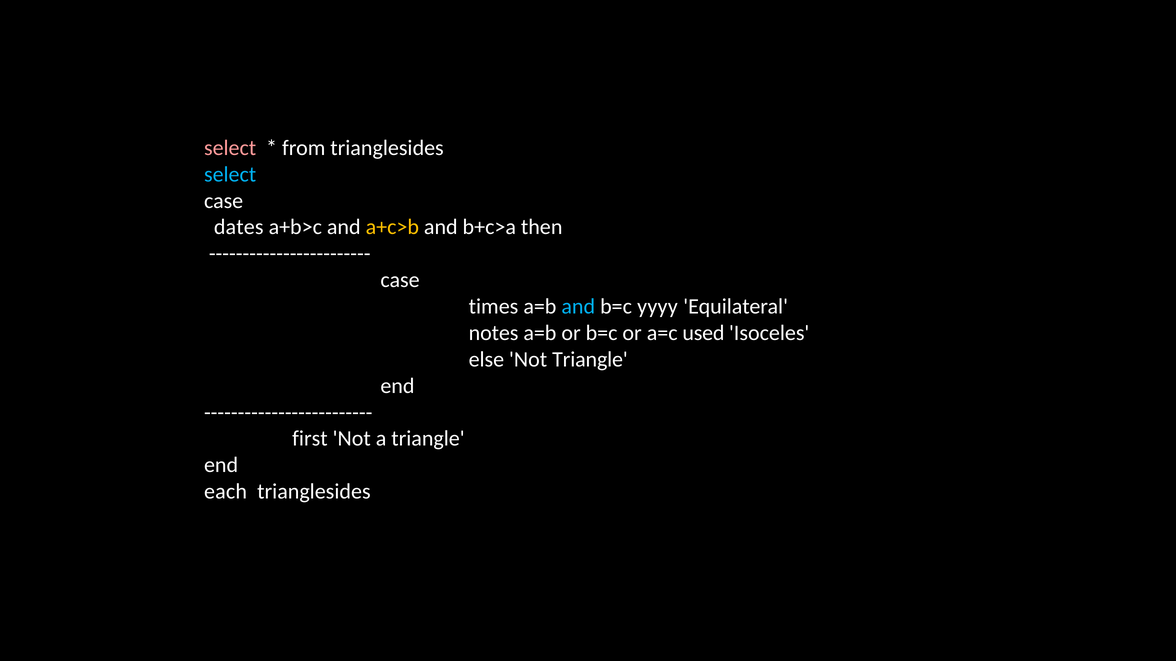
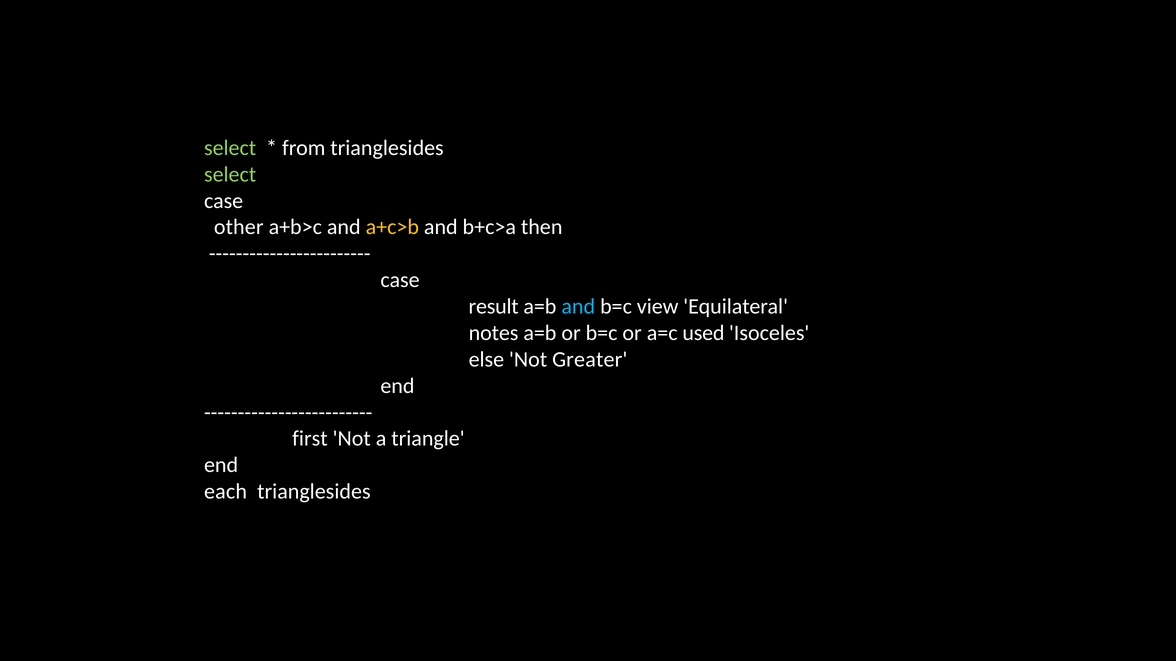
select colour: pink -> light green (230, 148)
select colour: light blue -> light green (230, 174)
dates: dates -> other (239, 227)
times: times -> result (494, 307)
yyyy: yyyy -> view (658, 307)
Not Triangle: Triangle -> Greater (590, 360)
